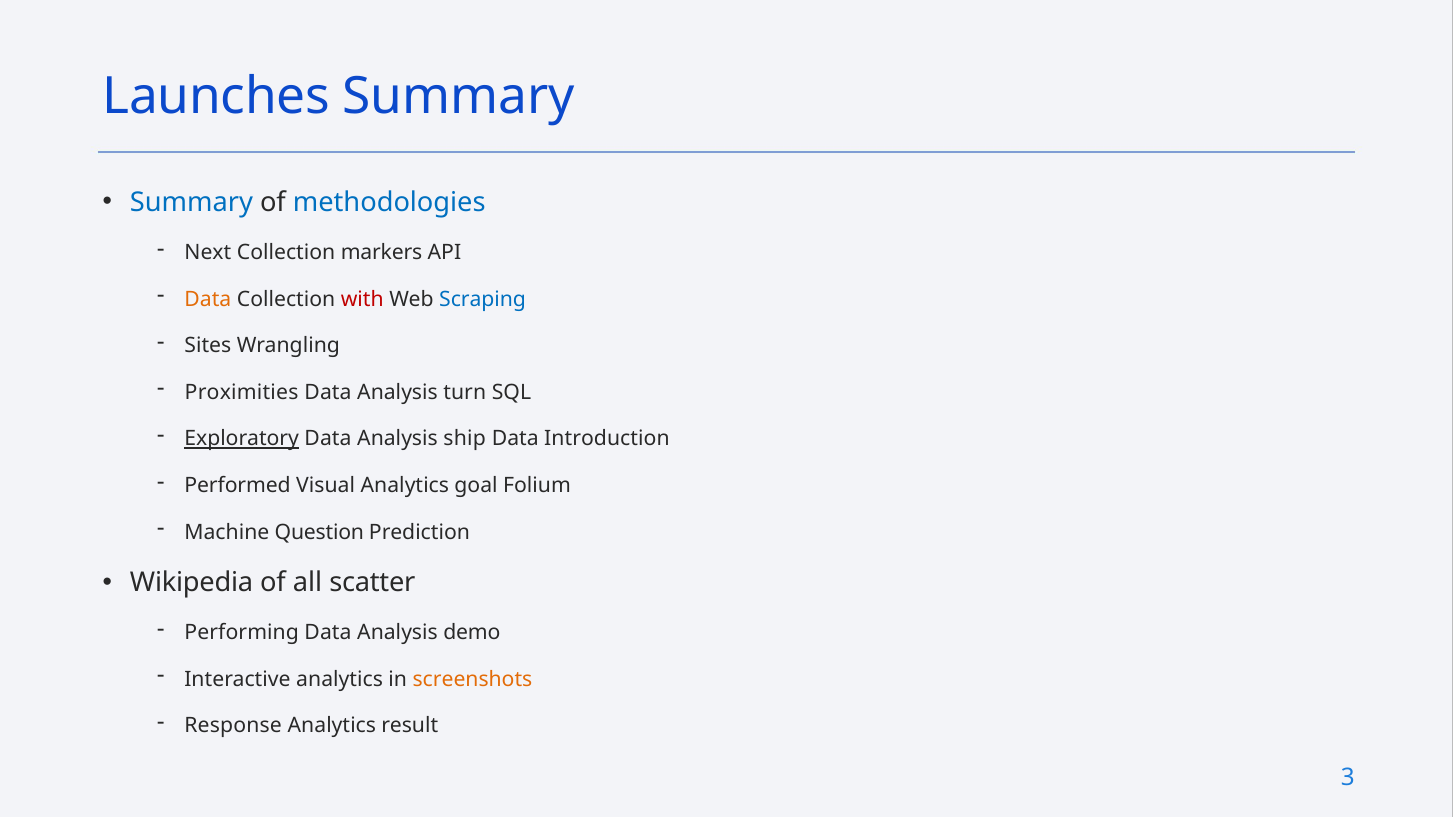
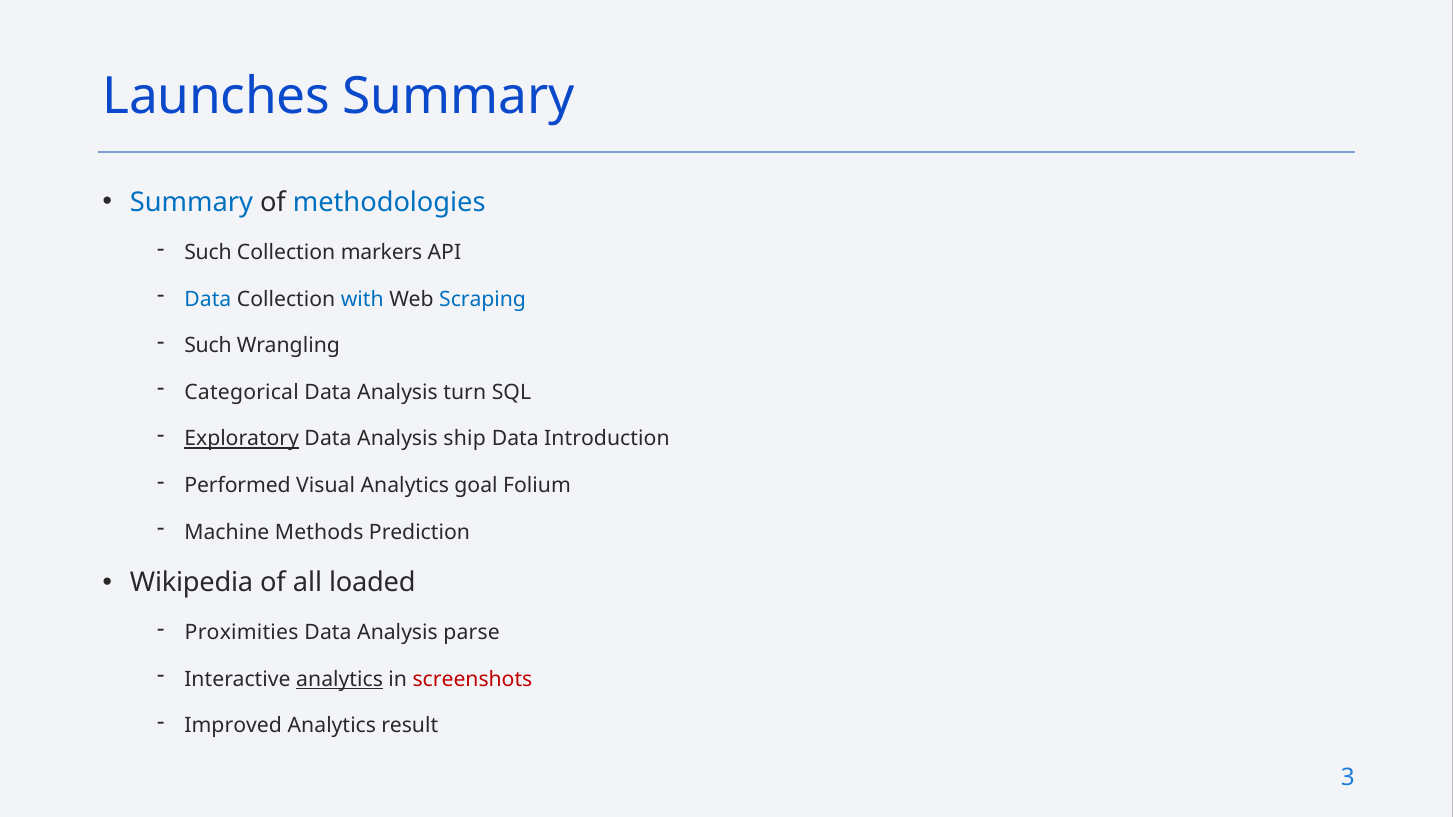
Next: Next -> Such (208, 253)
Data colour: orange -> blue (208, 299)
with colour: red -> blue (362, 299)
Sites: Sites -> Such (208, 346)
Proximities: Proximities -> Categorical (242, 392)
Question: Question -> Methods (319, 532)
scatter: scatter -> loaded (372, 583)
Performing: Performing -> Proximities (242, 633)
demo: demo -> parse (472, 633)
analytics underline: none -> present (340, 680)
screenshots colour: orange -> red (472, 680)
Response: Response -> Improved (233, 726)
